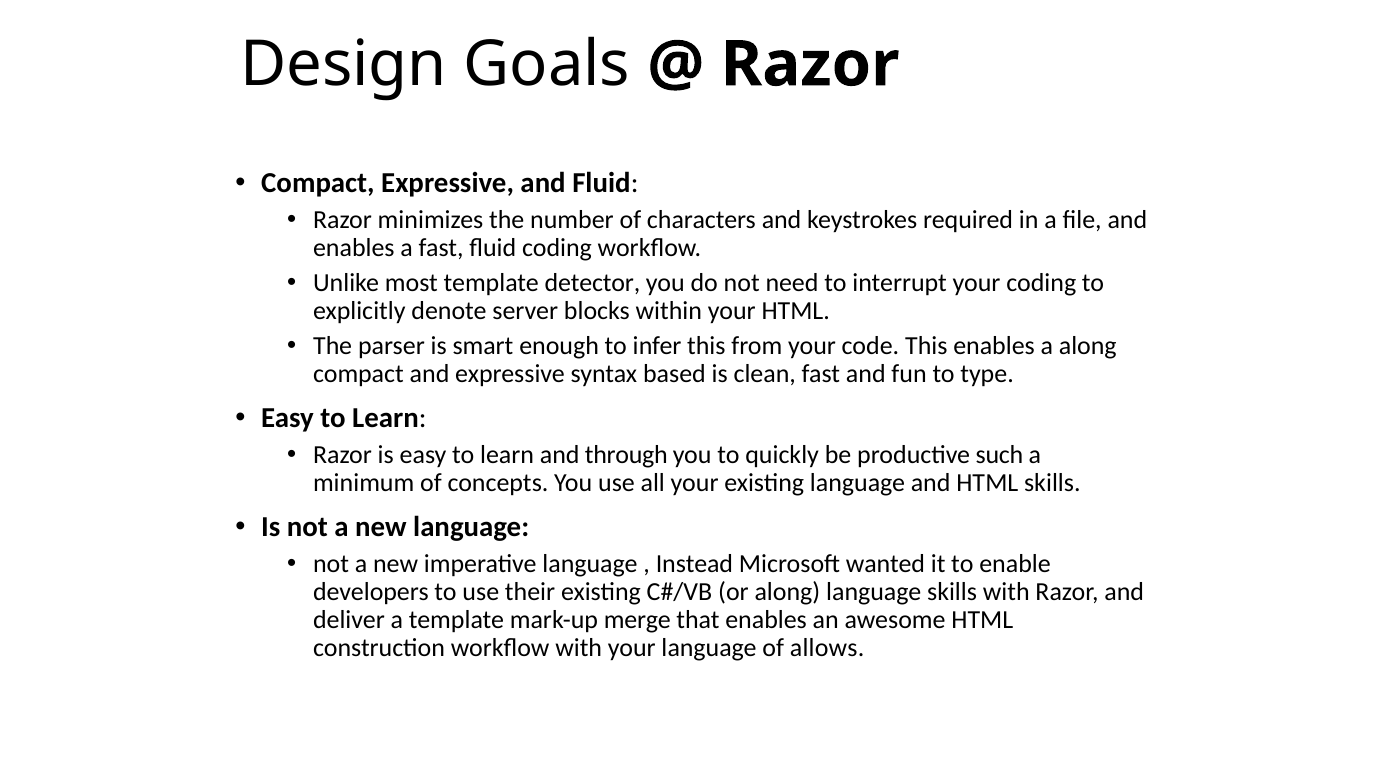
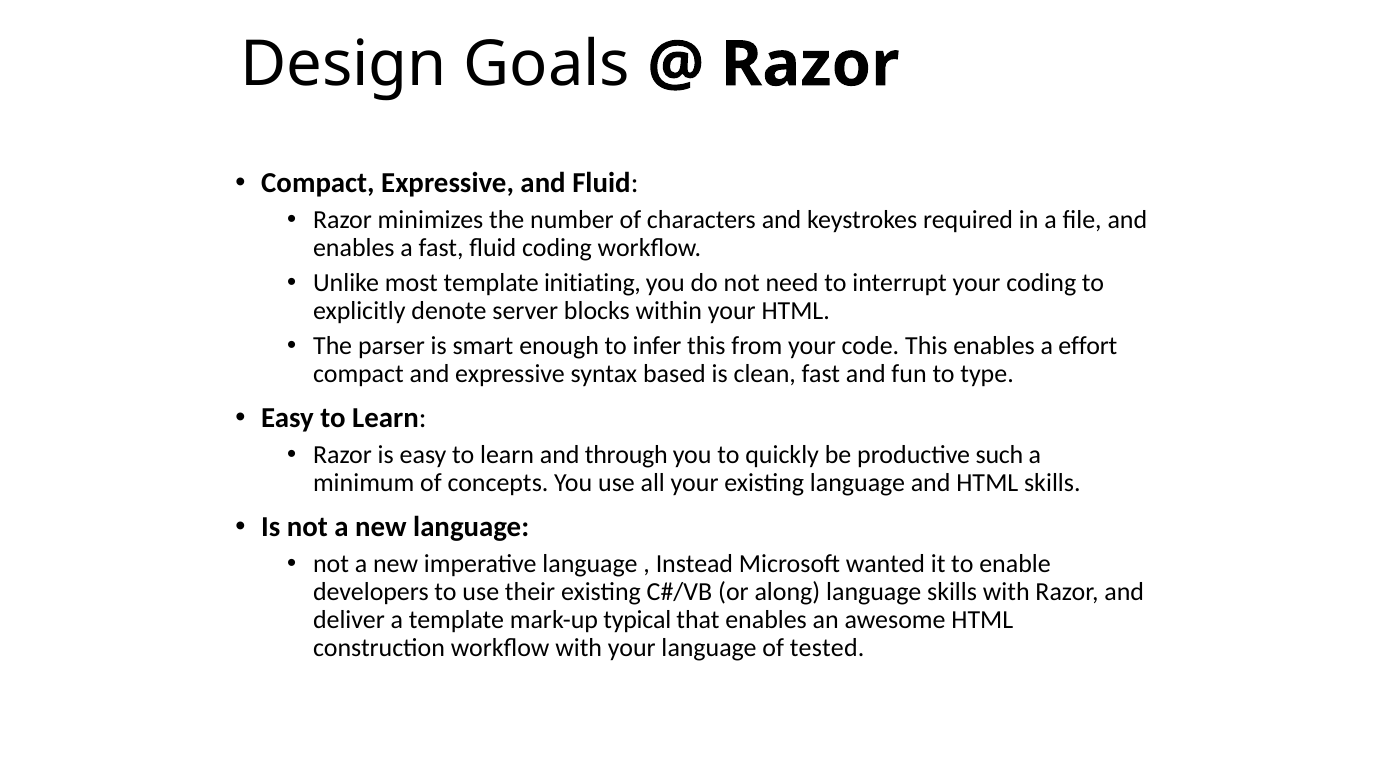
detector: detector -> initiating (592, 283)
a along: along -> effort (1088, 346)
merge: merge -> typical (637, 620)
allows: allows -> tested (827, 648)
